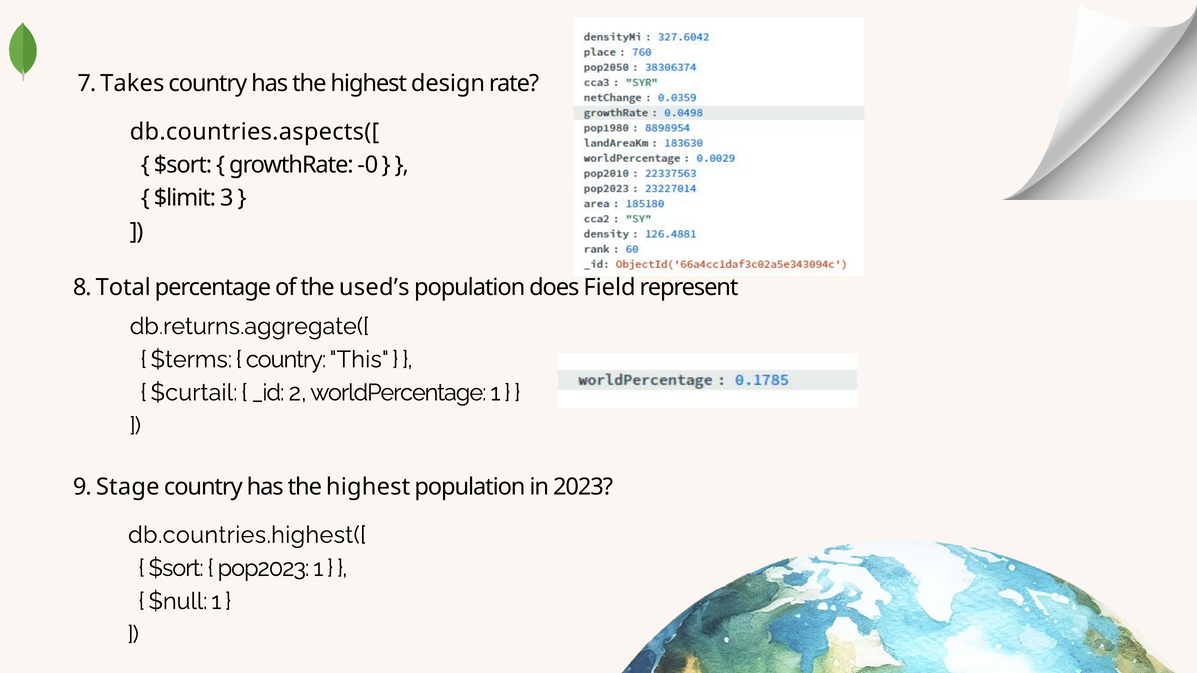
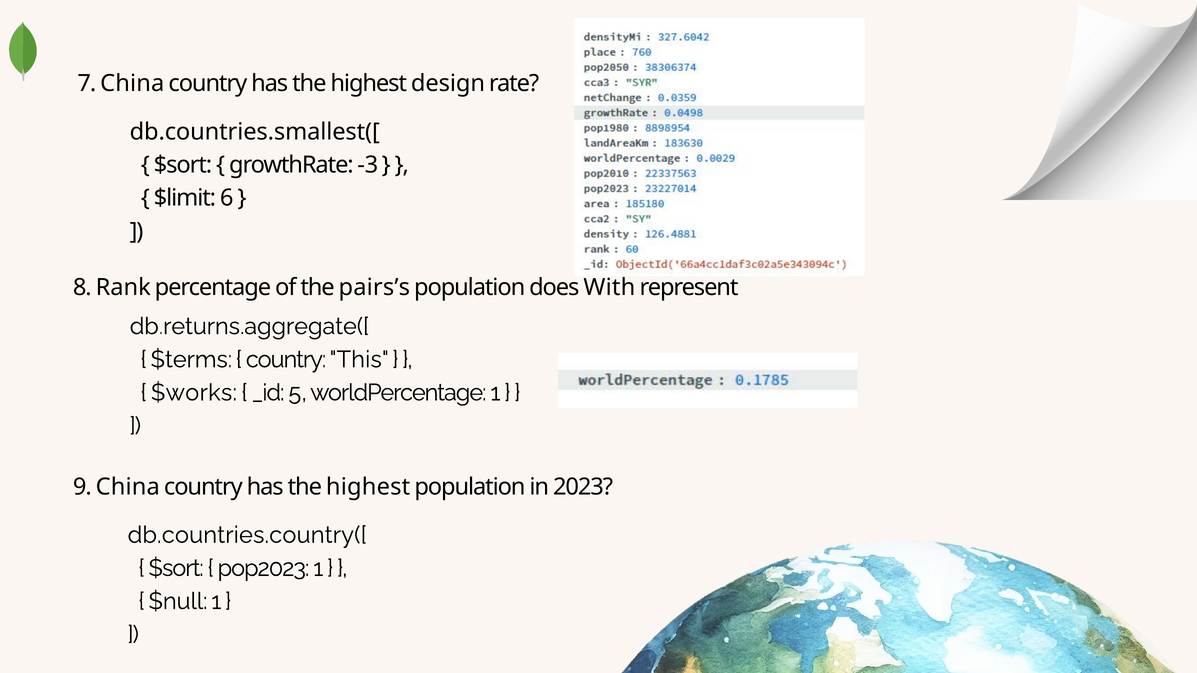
7 Takes: Takes -> China (132, 84)
db.countries.aspects([: db.countries.aspects([ -> db.countries.smallest([ (255, 132)
-0: -0 -> -3 (368, 165)
3: 3 -> 6 (227, 198)
Total: Total -> Rank (123, 288)
used’s: used’s -> pairs’s (374, 288)
Field: Field -> With (609, 288)
$curtail: $curtail -> $works (194, 393)
2: 2 -> 5 (298, 393)
9 Stage: Stage -> China (128, 487)
db.countries.highest([: db.countries.highest([ -> db.countries.country([ (247, 535)
